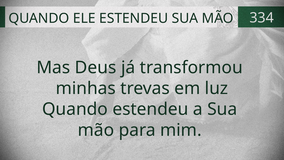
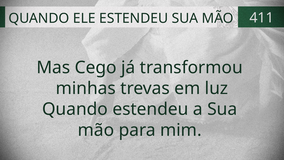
334: 334 -> 411 (262, 18)
Deus: Deus -> Cego (96, 67)
